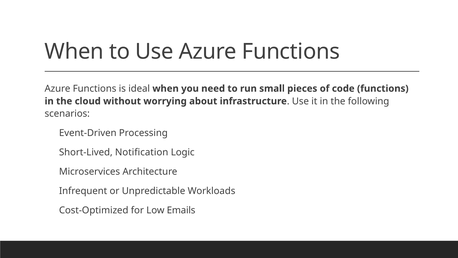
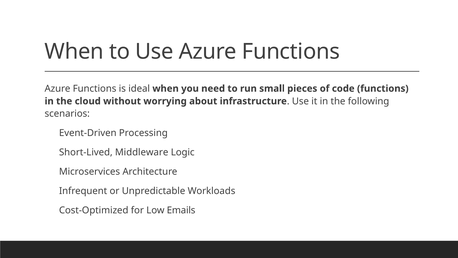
Notification: Notification -> Middleware (142, 152)
